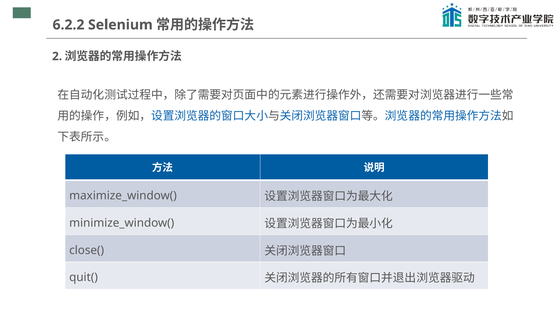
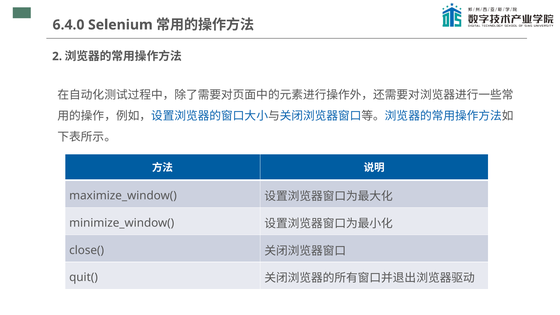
6.2.2: 6.2.2 -> 6.4.0 (68, 25)
